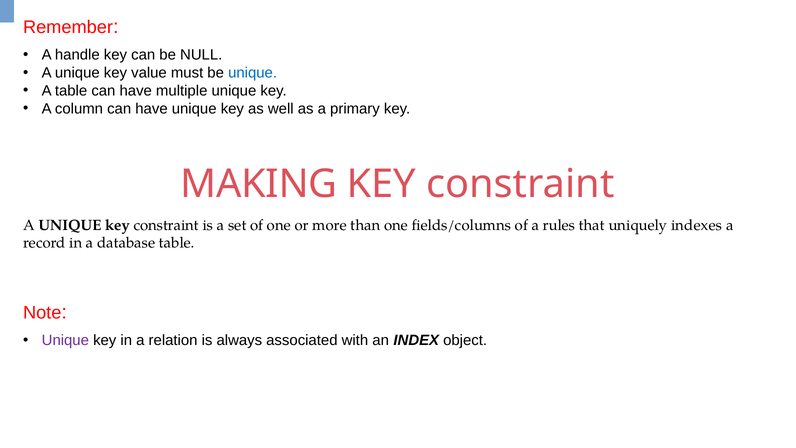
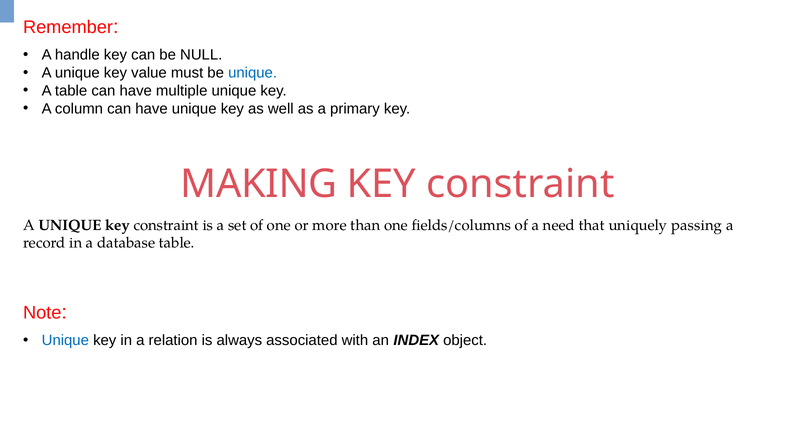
rules: rules -> need (559, 225)
indexes: indexes -> passing (697, 225)
Unique colour: purple -> blue (65, 340)
